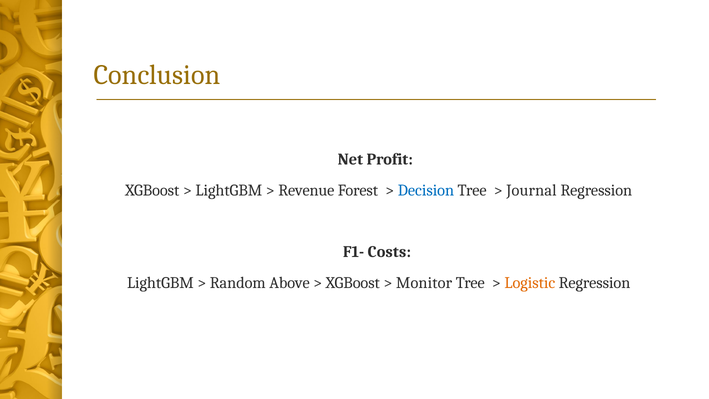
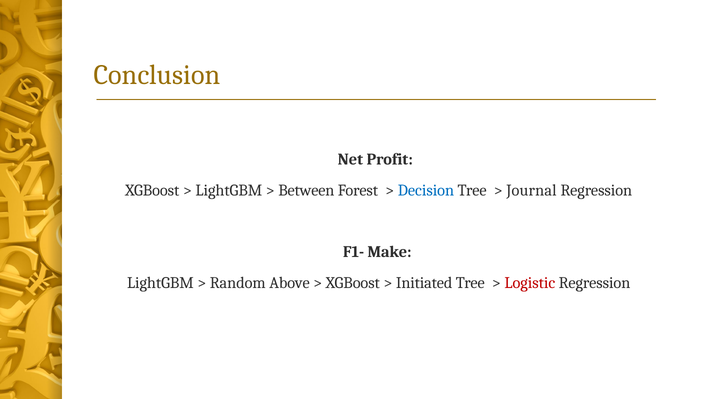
Revenue: Revenue -> Between (306, 190)
Costs: Costs -> Make (389, 252)
Monitor: Monitor -> Initiated (424, 283)
Logistic colour: orange -> red (530, 283)
